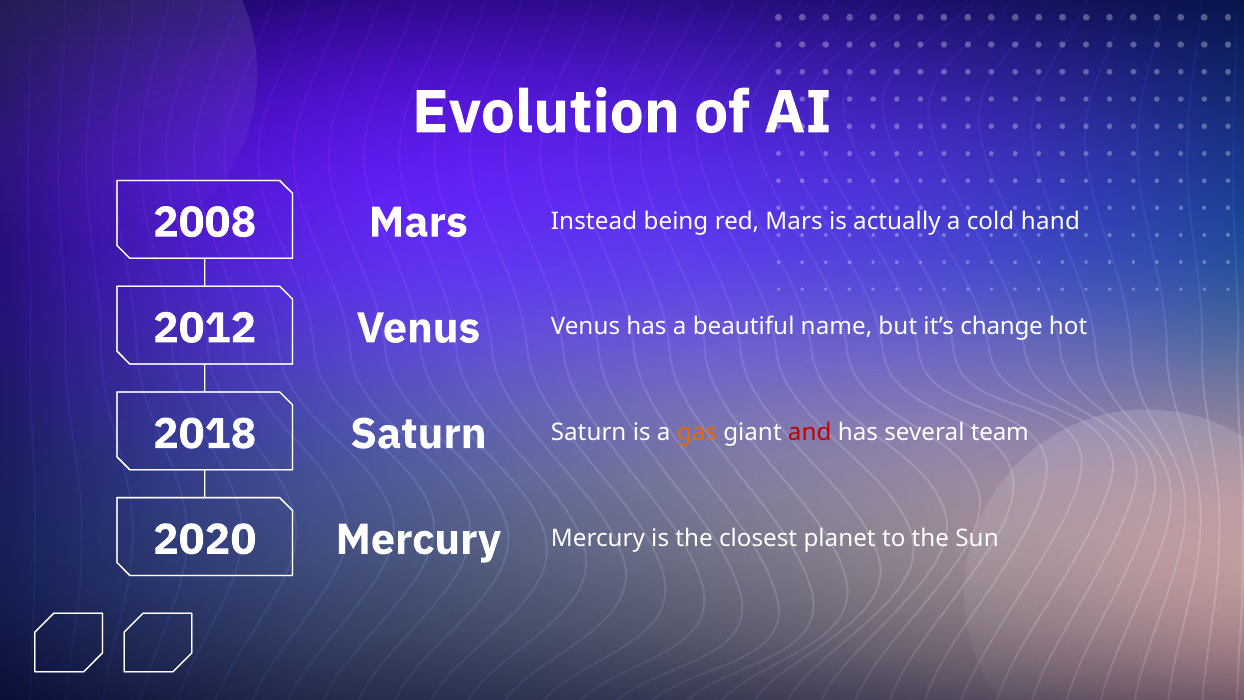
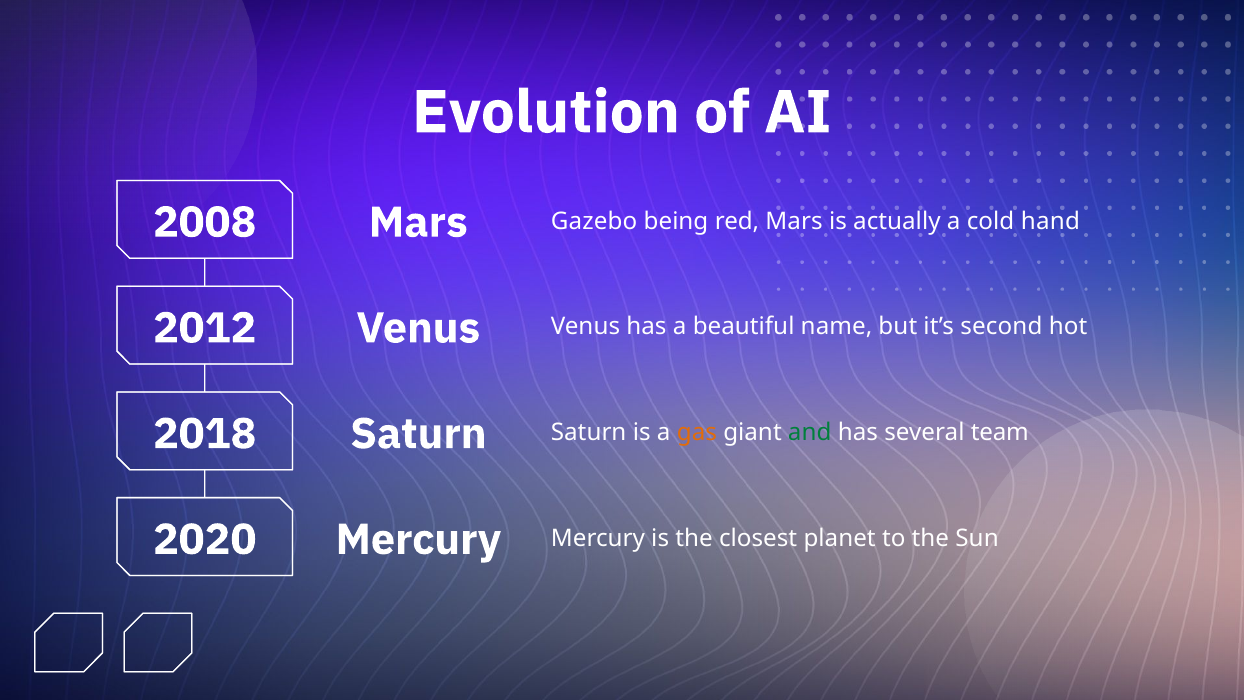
Instead: Instead -> Gazebo (594, 221)
change: change -> second (1001, 327)
and colour: red -> green (810, 432)
